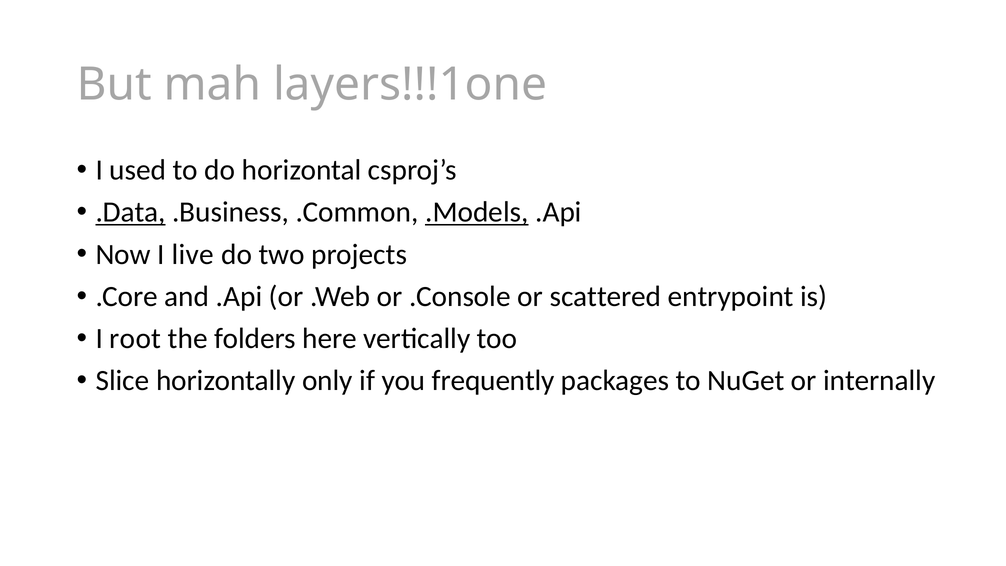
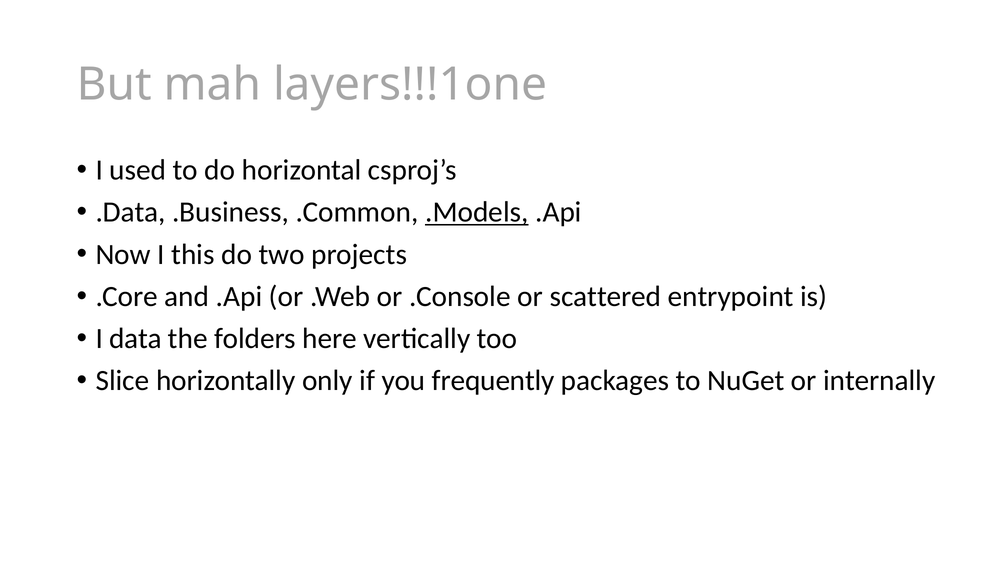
.Data underline: present -> none (131, 212)
live: live -> this (193, 254)
root: root -> data (136, 339)
